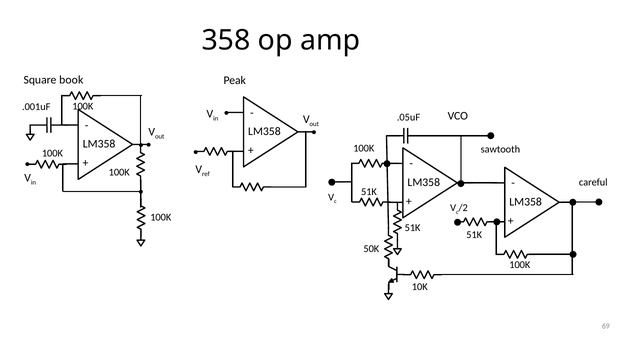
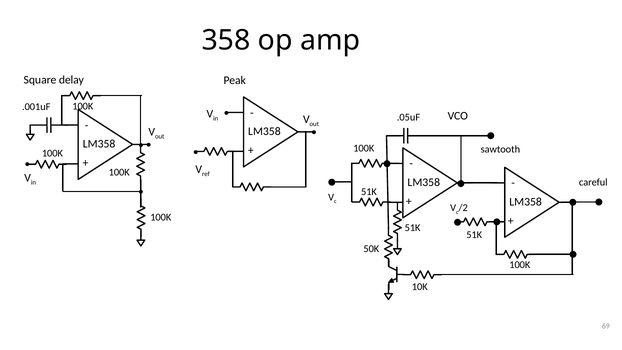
book: book -> delay (71, 80)
